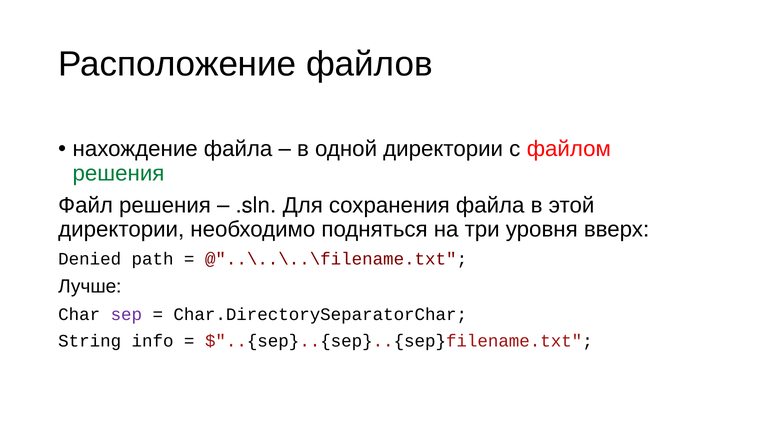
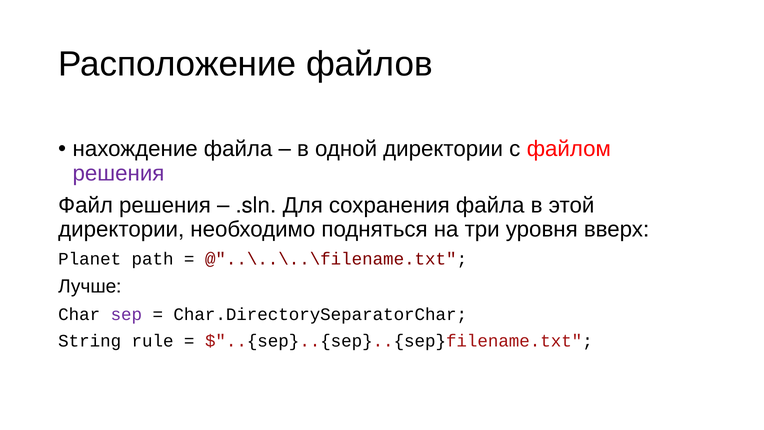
решения colour: green -> purple (118, 173)
Denied: Denied -> Planet (90, 259)
info: info -> rule (153, 341)
